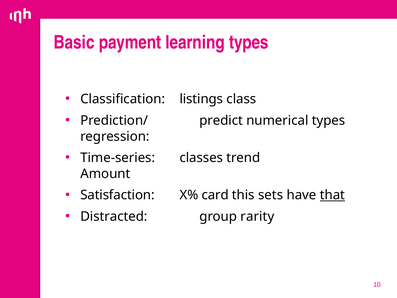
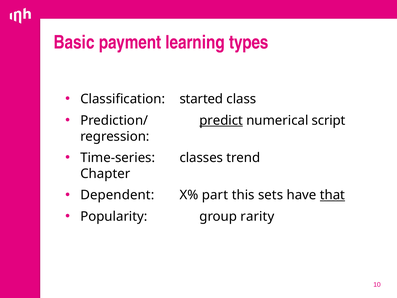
listings: listings -> started (201, 99)
predict underline: none -> present (221, 120)
numerical types: types -> script (329, 120)
Amount: Amount -> Chapter (105, 174)
Satisfaction: Satisfaction -> Dependent (117, 195)
card: card -> part (215, 195)
Distracted: Distracted -> Popularity (114, 216)
